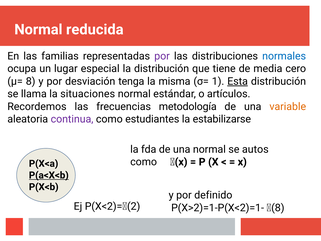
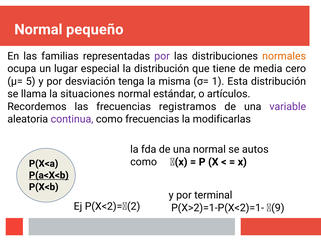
reducida: reducida -> pequeño (95, 29)
normales colour: blue -> orange (284, 56)
8: 8 -> 5 (31, 81)
Esta underline: present -> none (238, 81)
metodología: metodología -> registramos (188, 106)
variable colour: orange -> purple (288, 106)
como estudiantes: estudiantes -> frecuencias (152, 119)
estabilizarse: estabilizarse -> modificarlas (222, 119)
definido: definido -> terminal (213, 195)
ϕ(8: ϕ(8 -> ϕ(9 (276, 208)
